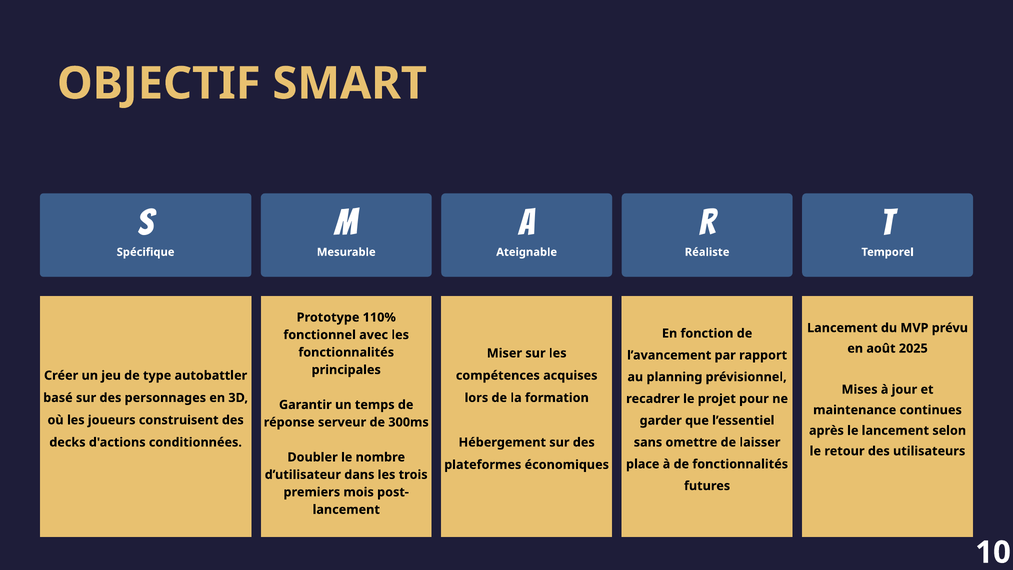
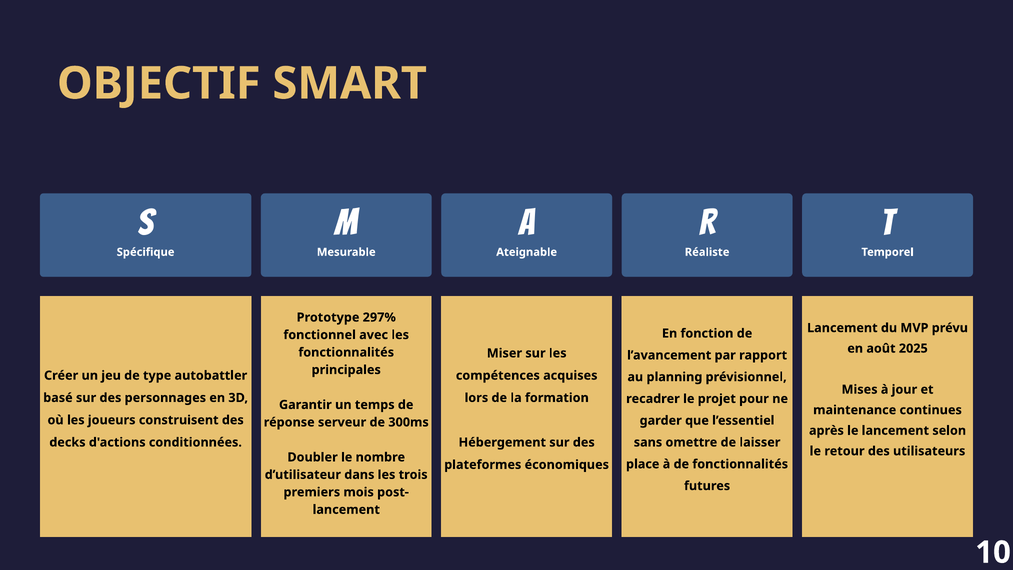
110%: 110% -> 297% (379, 317)
